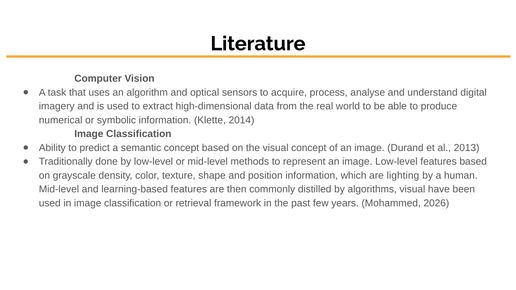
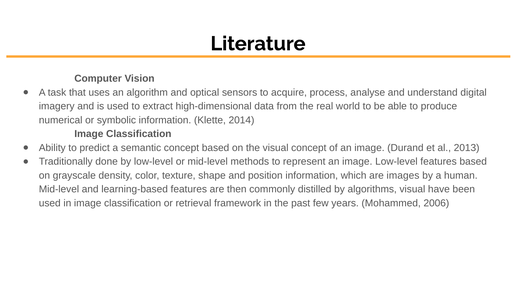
lighting: lighting -> images (403, 176)
2026: 2026 -> 2006 (436, 203)
